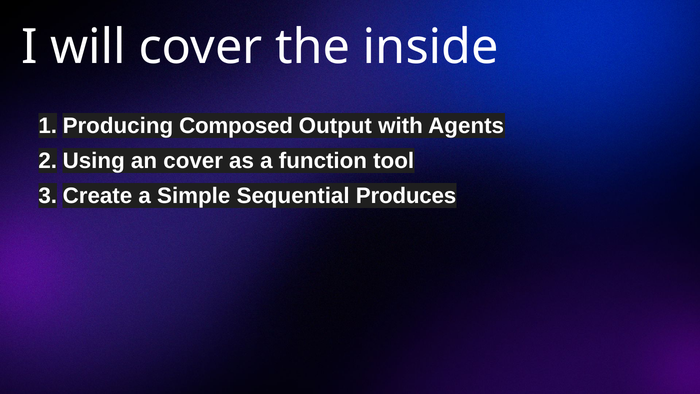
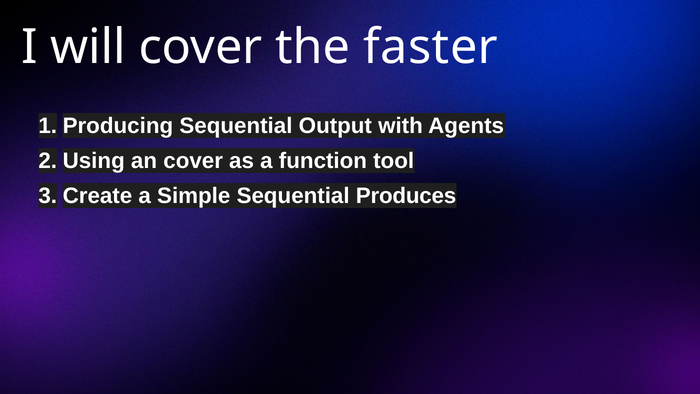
inside: inside -> faster (431, 47)
Producing Composed: Composed -> Sequential (236, 126)
